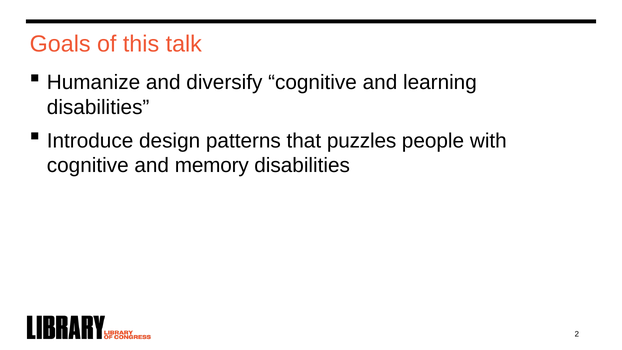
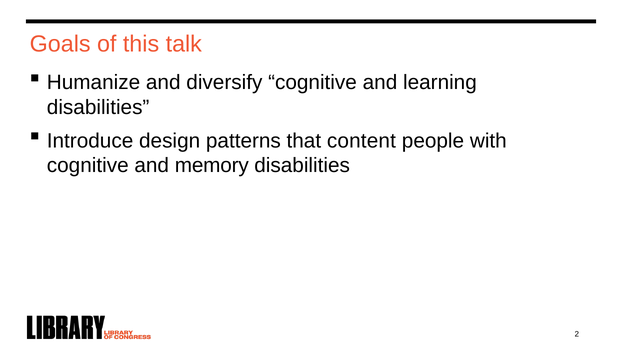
puzzles: puzzles -> content (361, 141)
